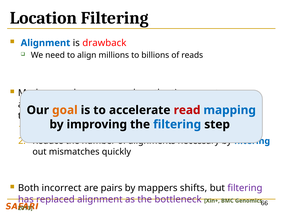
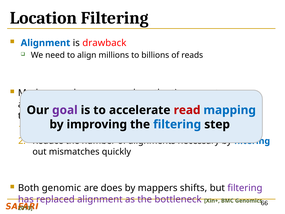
goal colour: orange -> purple (65, 110)
incorrect: incorrect -> genomic (61, 188)
pairs: pairs -> does (111, 188)
